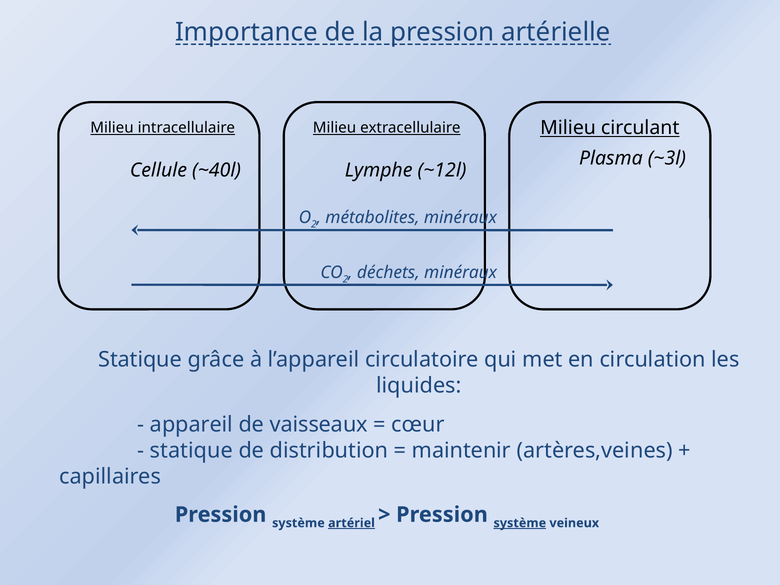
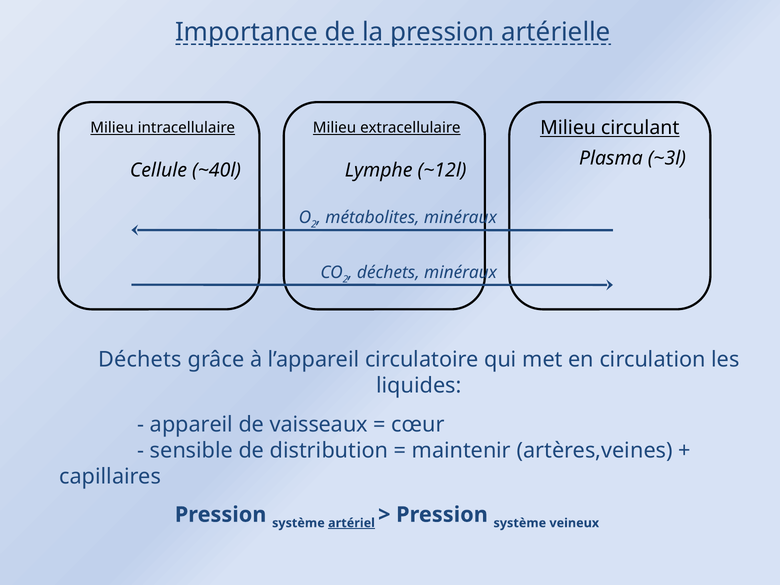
Statique: Statique -> Déchets (140, 360)
statique: statique -> sensible (191, 451)
système underline: present -> none (520, 523)
